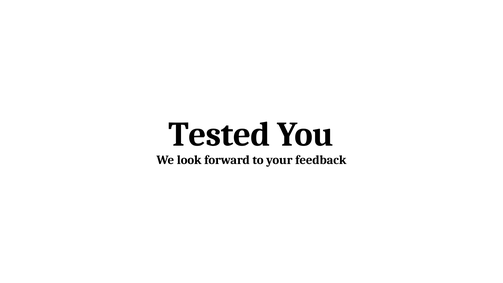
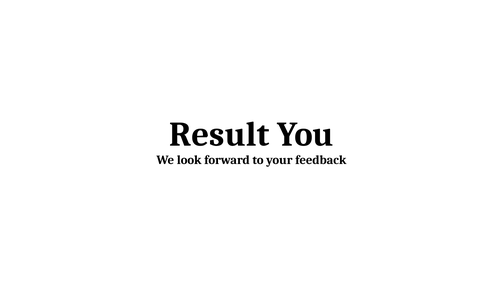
Tested: Tested -> Result (219, 134)
